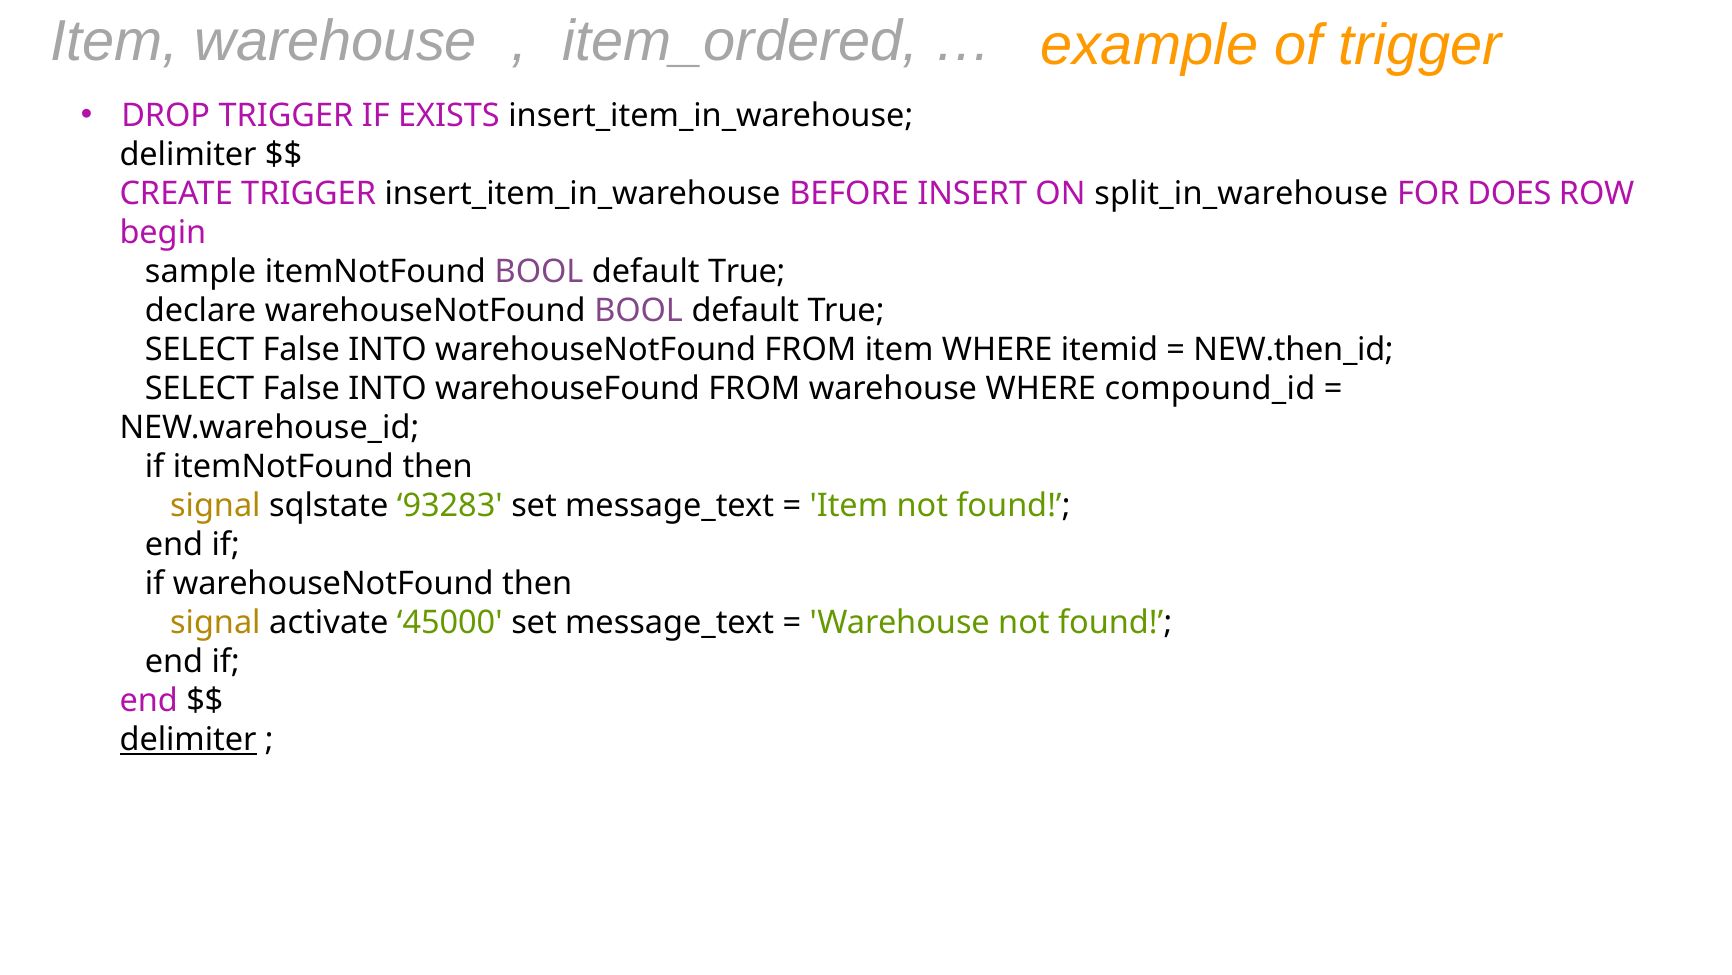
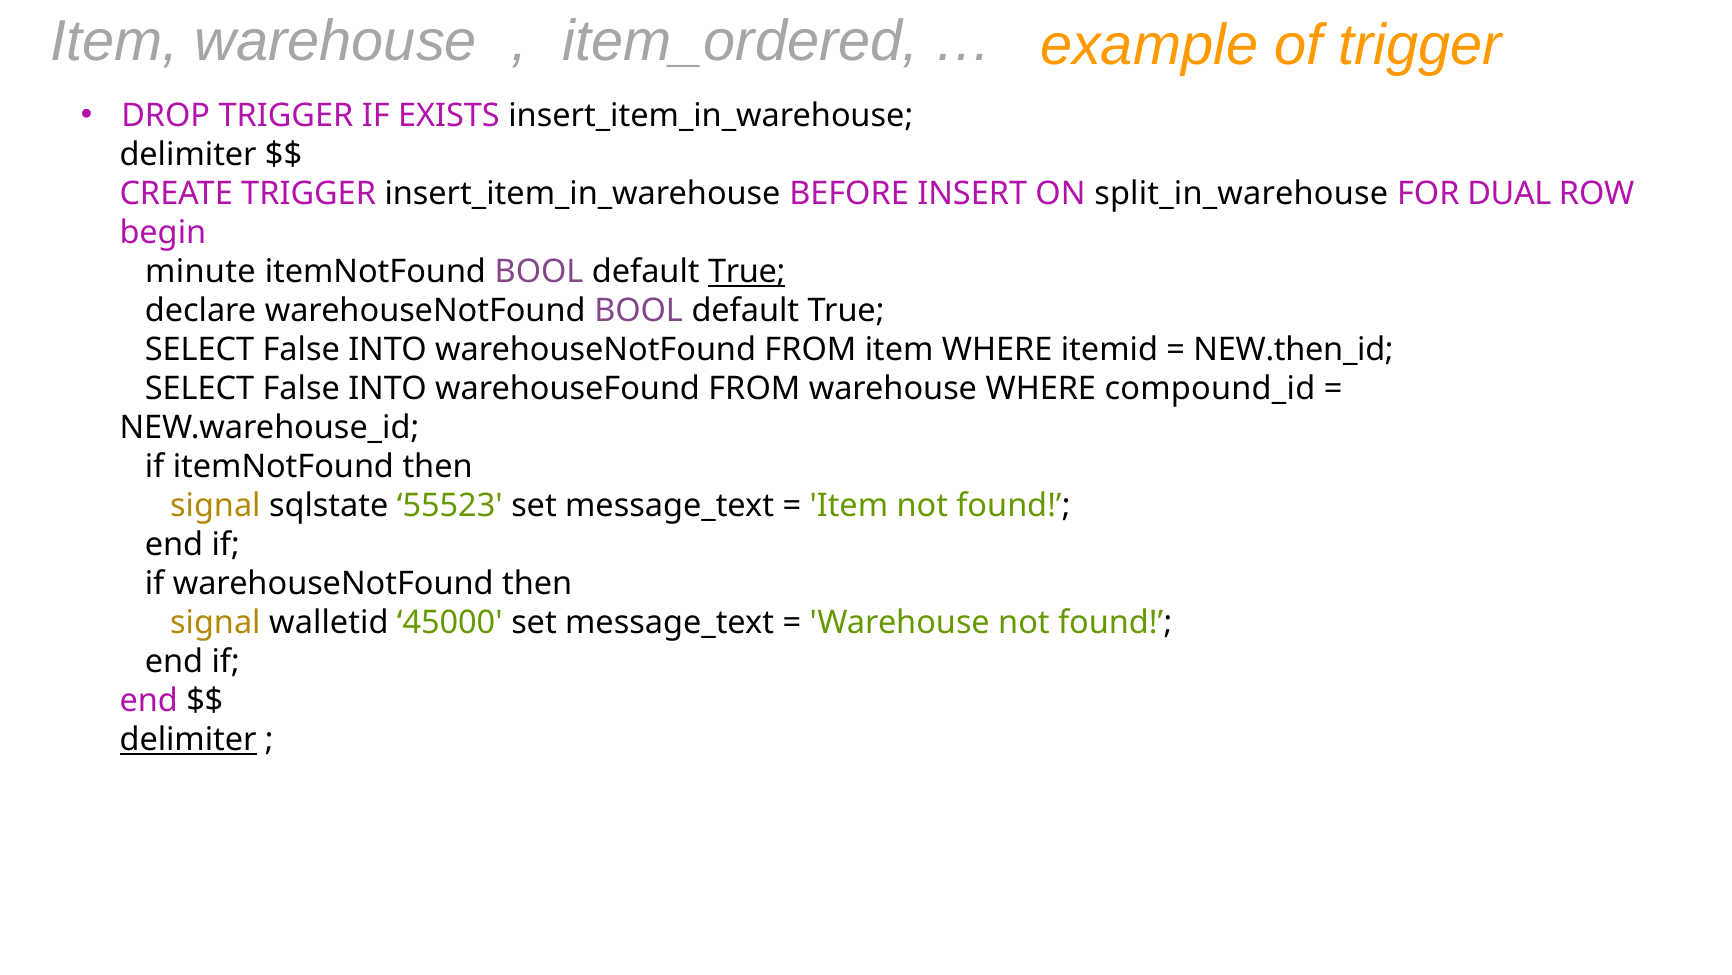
DOES: DOES -> DUAL (1509, 194)
sample: sample -> minute (200, 271)
True underline: none -> present (747, 271)
93283: 93283 -> 55523 (450, 505)
activate: activate -> walletid (329, 622)
